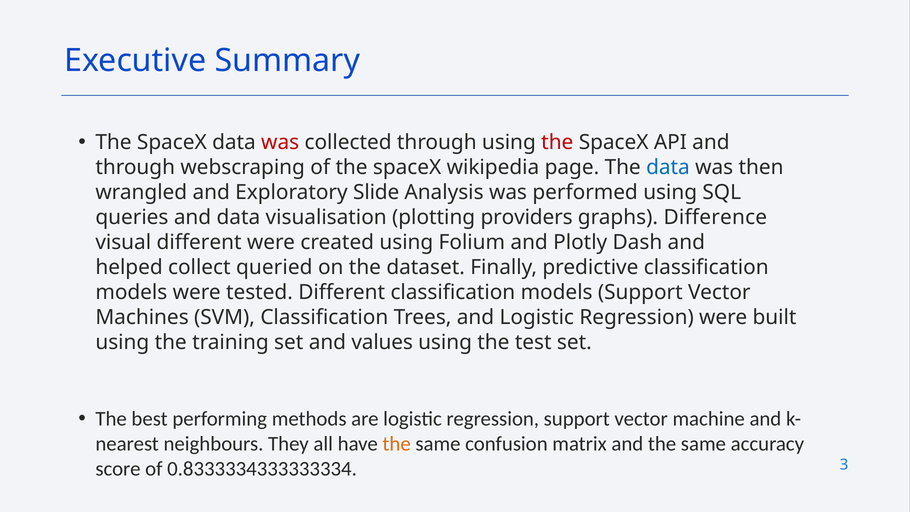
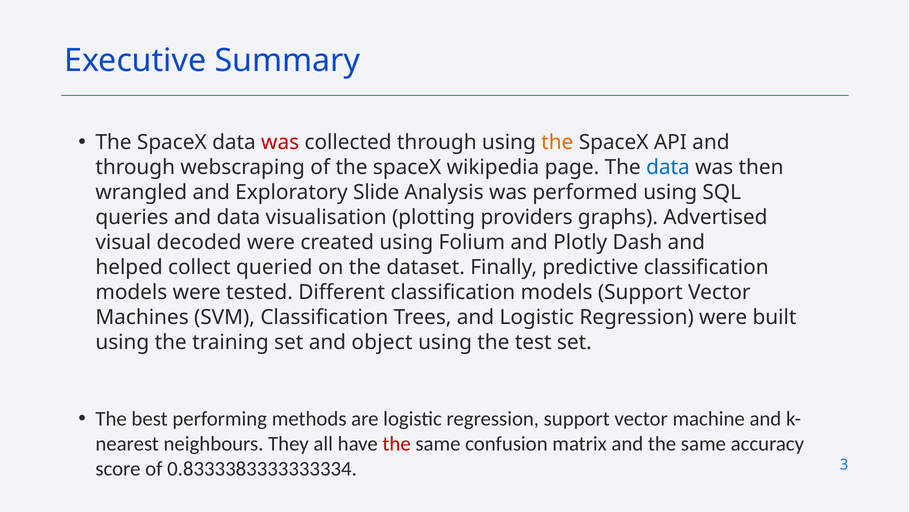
the colour: red -> orange (557, 143)
Difference: Difference -> Advertised (715, 217)
visual different: different -> decoded (199, 242)
values: values -> object (382, 342)
the colour: orange -> red (397, 444)
0.8333334333333334: 0.8333334333333334 -> 0.8333383333333334 (262, 469)
